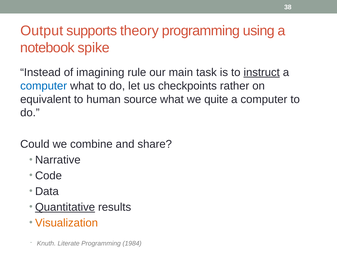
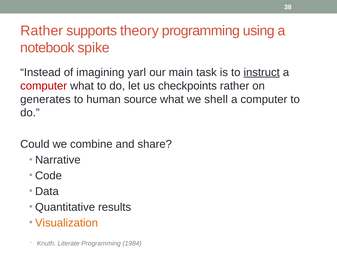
Output: Output -> Rather (42, 31)
rule: rule -> yarl (137, 72)
computer colour: blue -> red (44, 86)
equivalent: equivalent -> generates (45, 99)
quite: quite -> shell (216, 99)
Quantitative underline: present -> none (65, 207)
